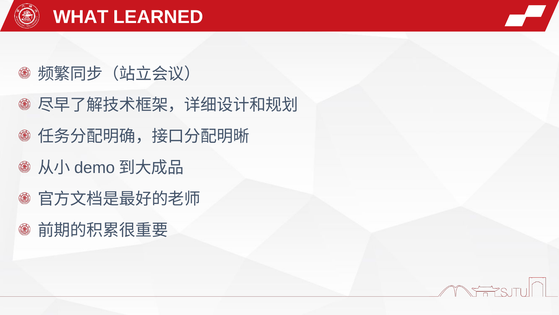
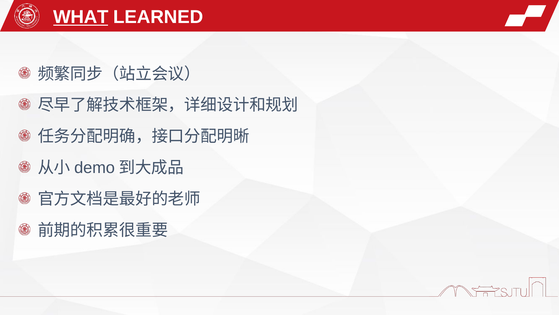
WHAT underline: none -> present (81, 17)
